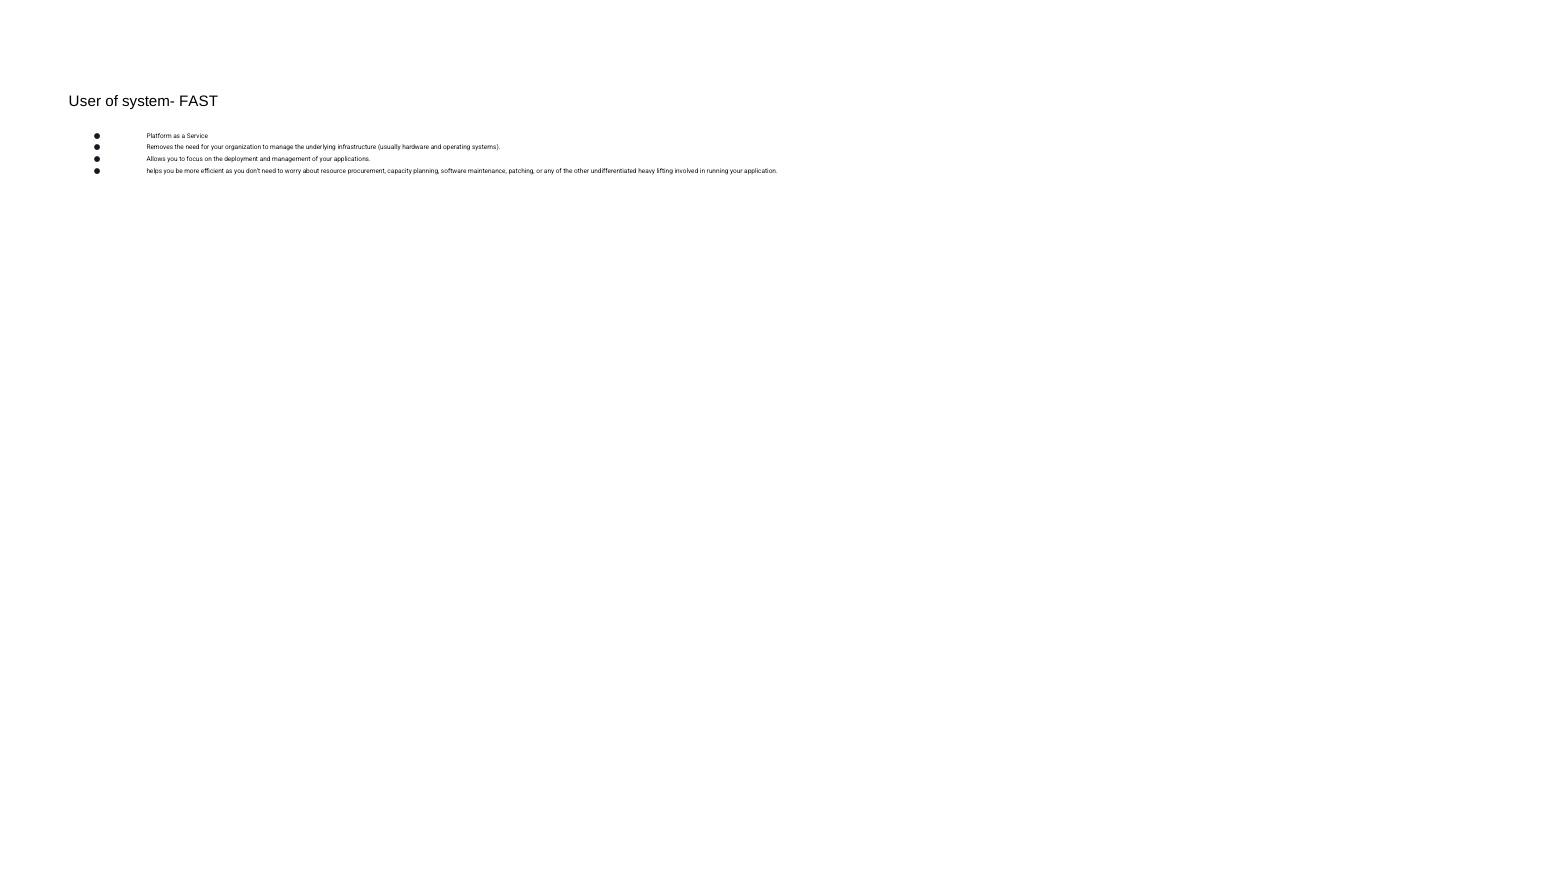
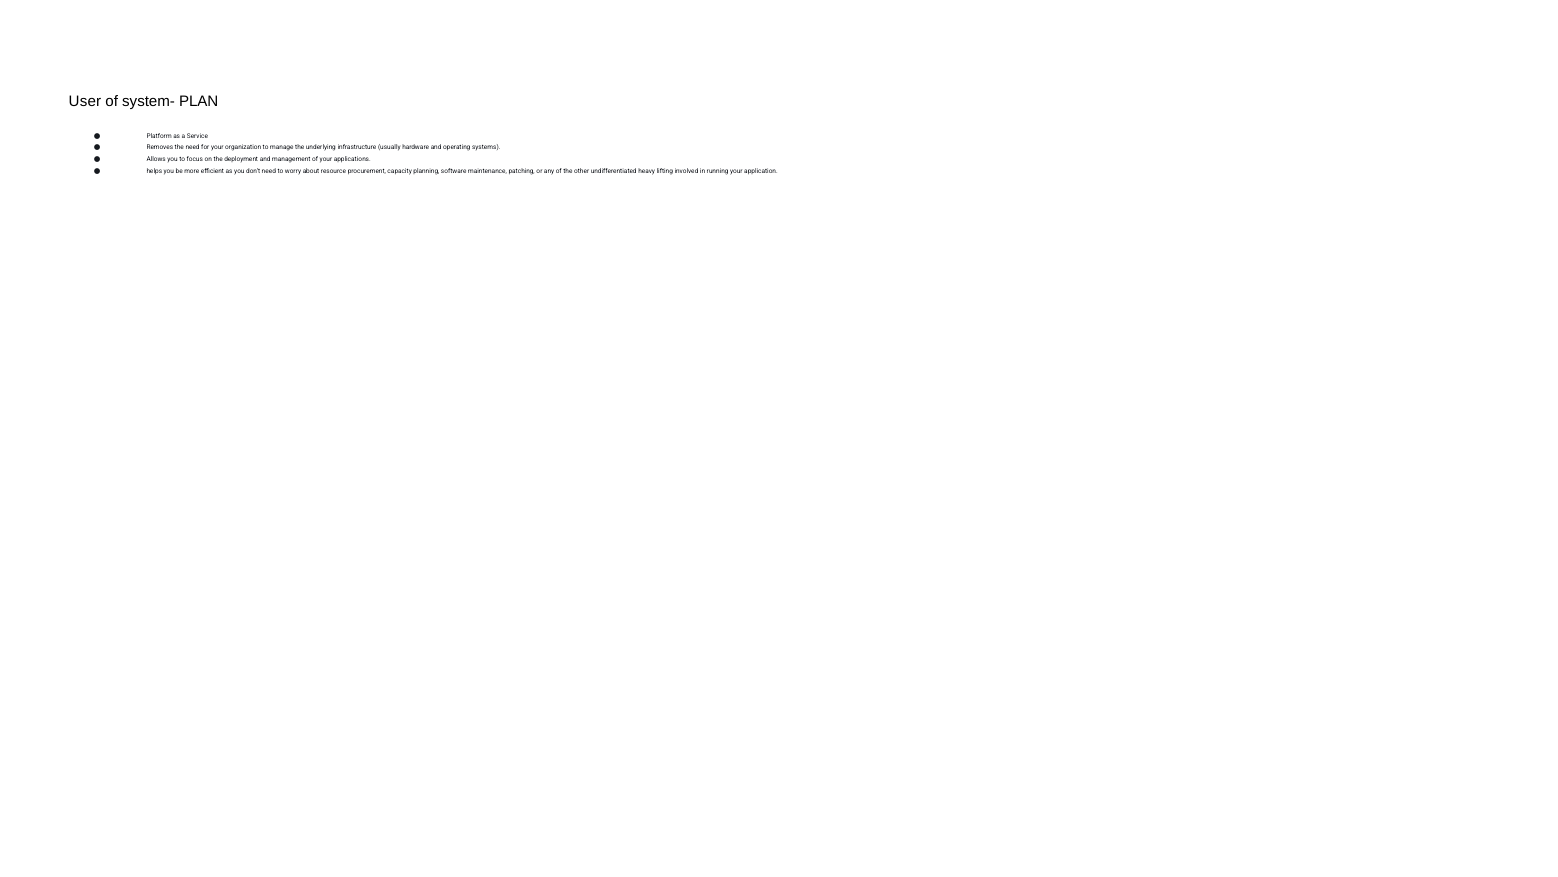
FAST: FAST -> PLAN (199, 102)
